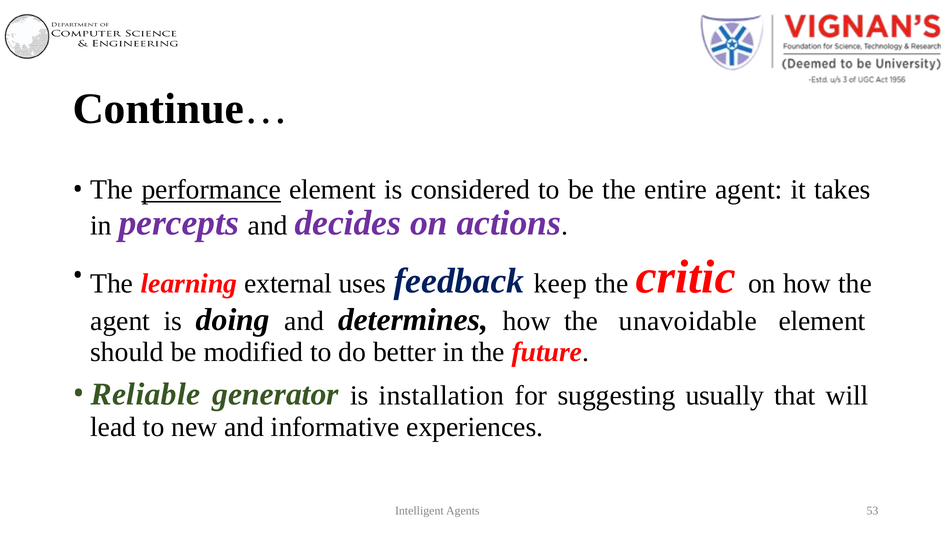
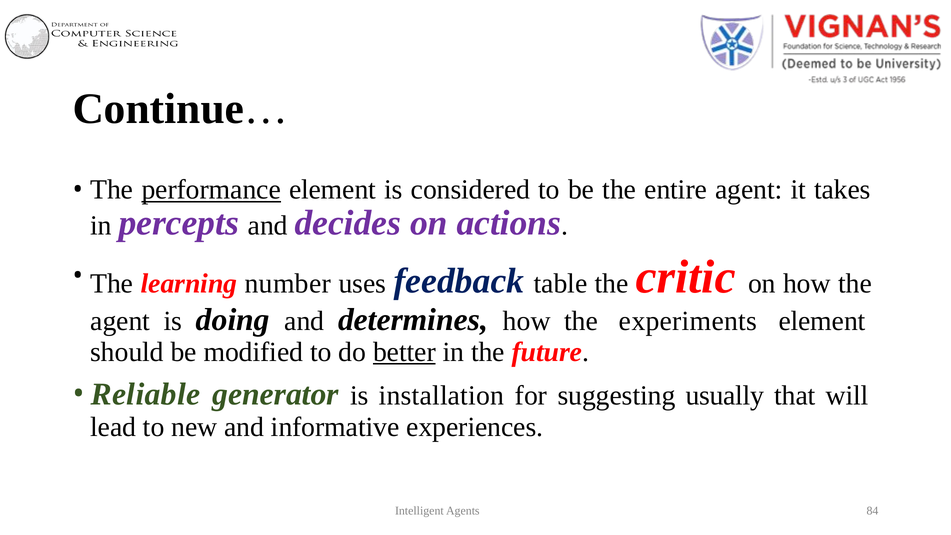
external: external -> number (288, 283)
keep: keep -> table (560, 283)
unavoidable: unavoidable -> experiments (688, 321)
better underline: none -> present (404, 352)
53: 53 -> 84 (872, 511)
